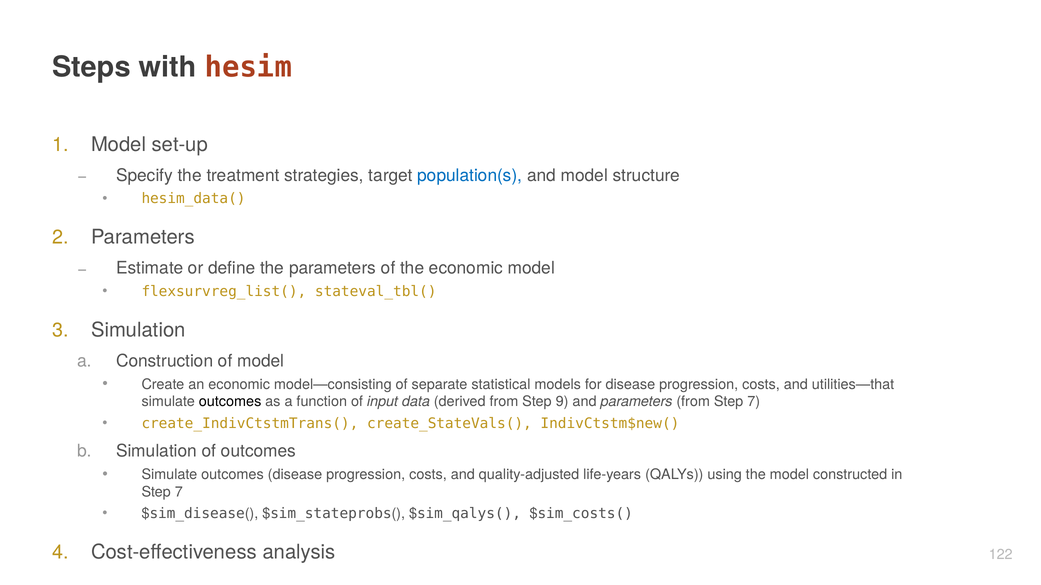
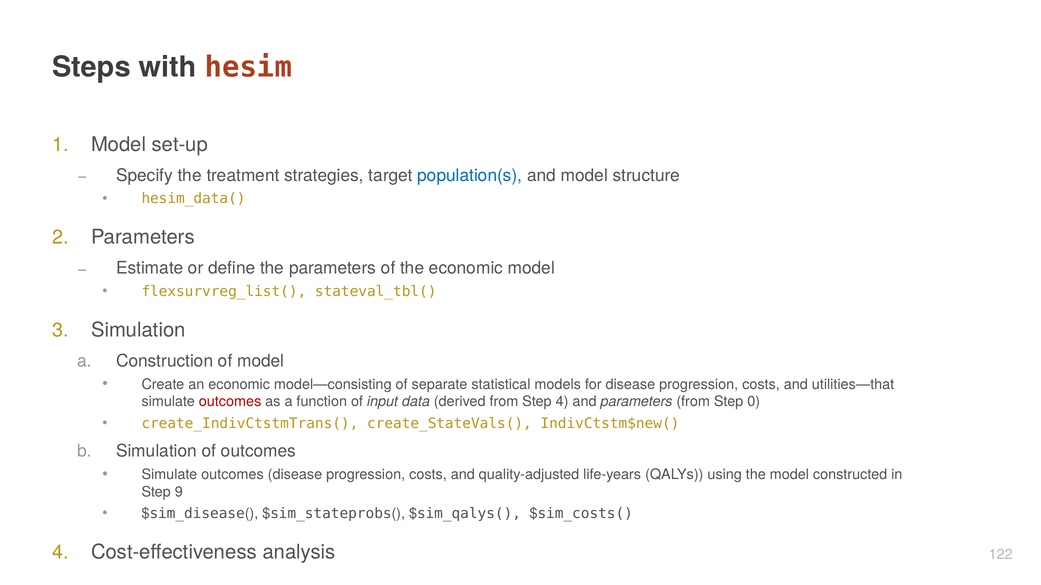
outcomes colour: black -> red (230, 402)
Step 9: 9 -> 4 (562, 402)
from Step 7: 7 -> 0 (754, 402)
7: 7 -> 9 (179, 492)
